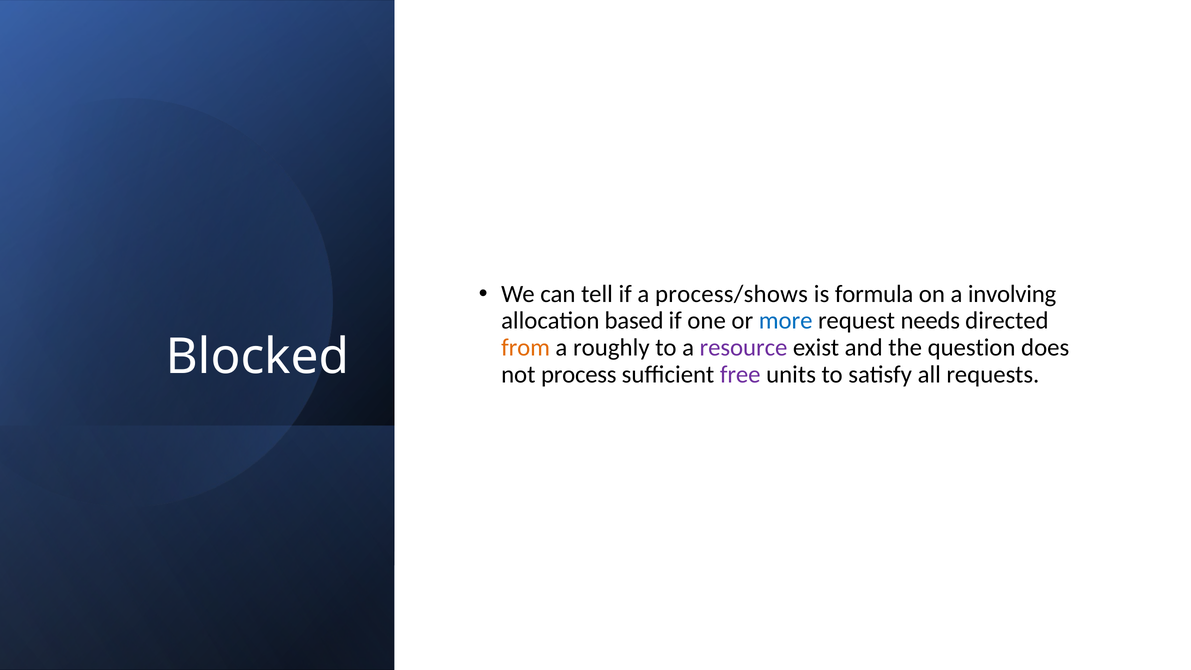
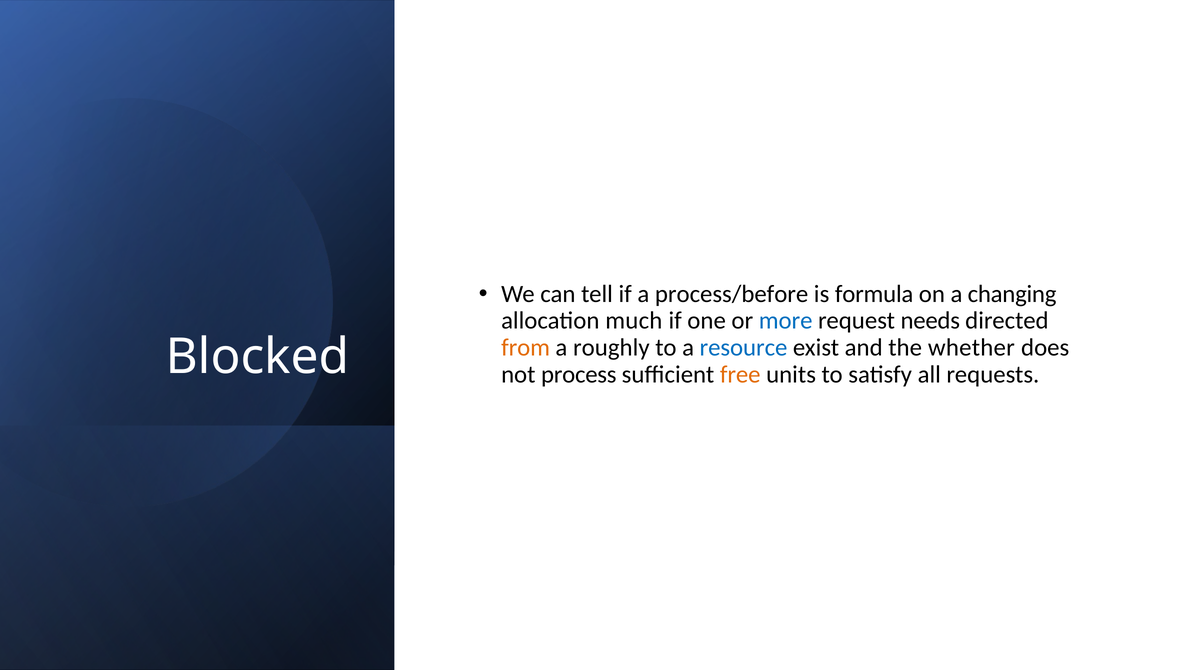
process/shows: process/shows -> process/before (732, 294)
involving: involving -> changing (1012, 294)
based: based -> much (634, 321)
resource colour: purple -> blue (743, 348)
question: question -> whether (971, 348)
free colour: purple -> orange (740, 374)
